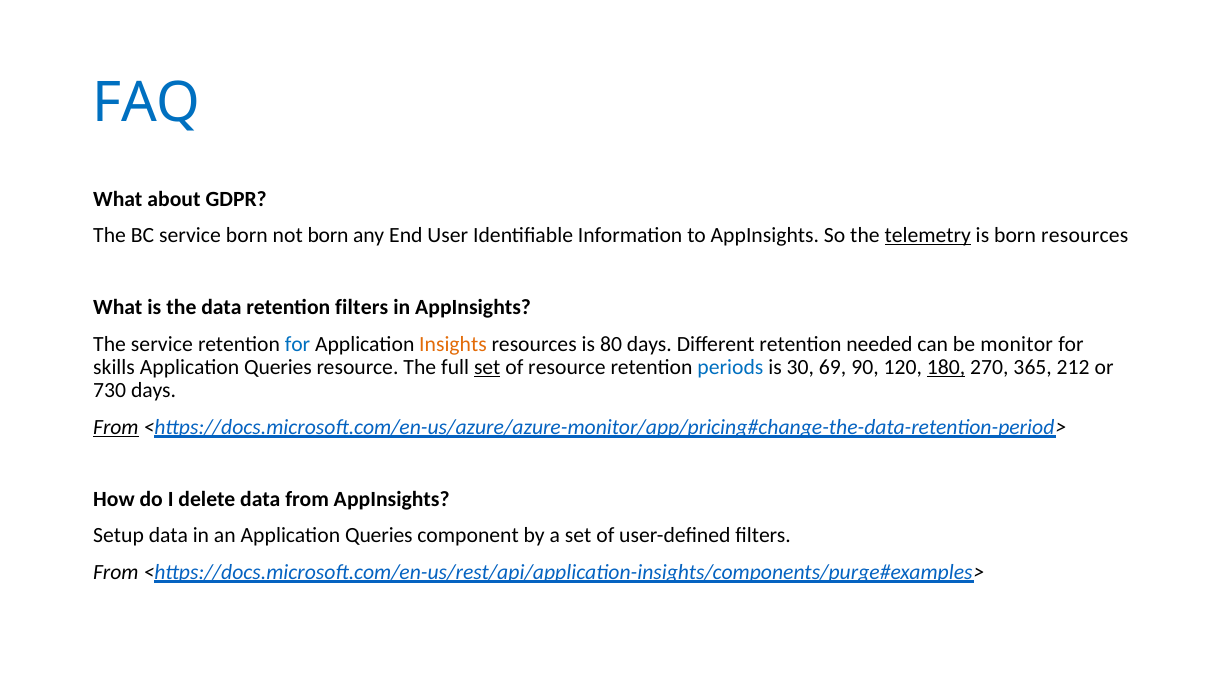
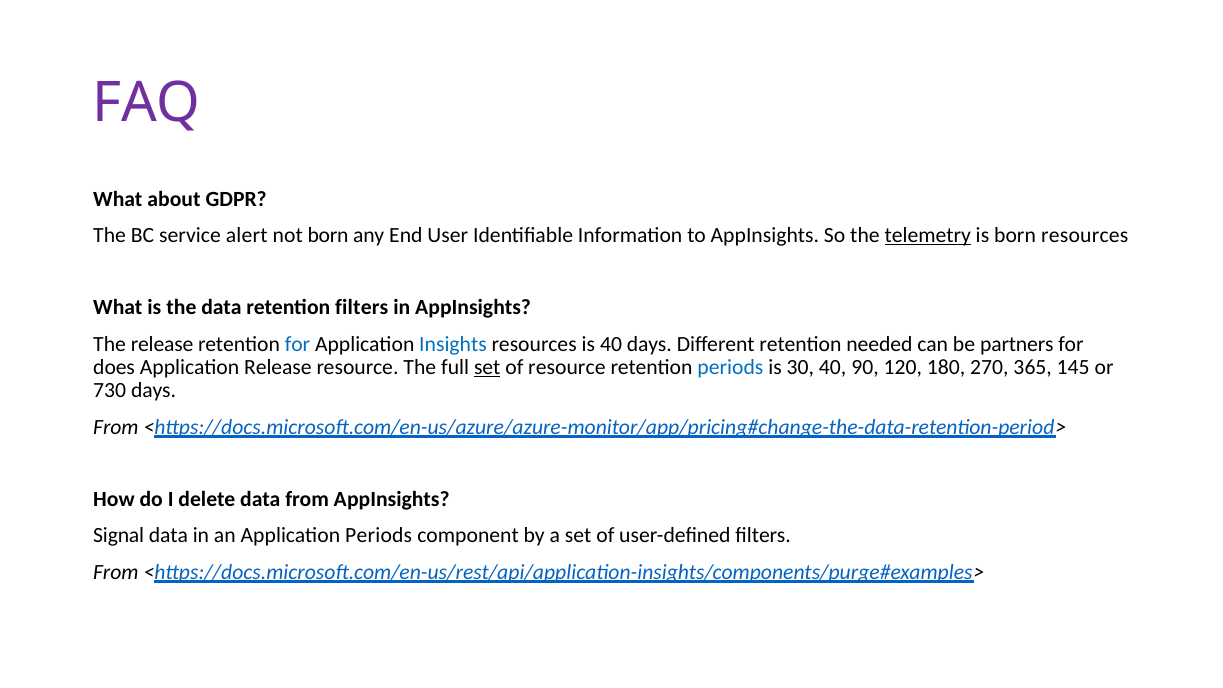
FAQ colour: blue -> purple (147, 103)
service born: born -> alert (247, 235)
The service: service -> release (162, 344)
Insights colour: orange -> blue (453, 344)
is 80: 80 -> 40 (611, 344)
monitor: monitor -> partners (1017, 344)
skills: skills -> does (114, 367)
Queries: Queries -> Release (278, 367)
30 69: 69 -> 40 (833, 367)
180 underline: present -> none (946, 367)
212: 212 -> 145 (1073, 367)
From underline: present -> none (116, 427)
Setup: Setup -> Signal (119, 536)
an Application Queries: Queries -> Periods (379, 536)
